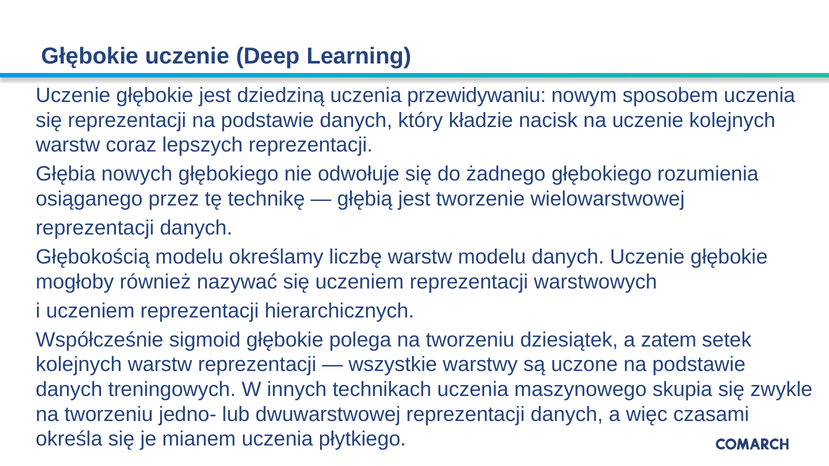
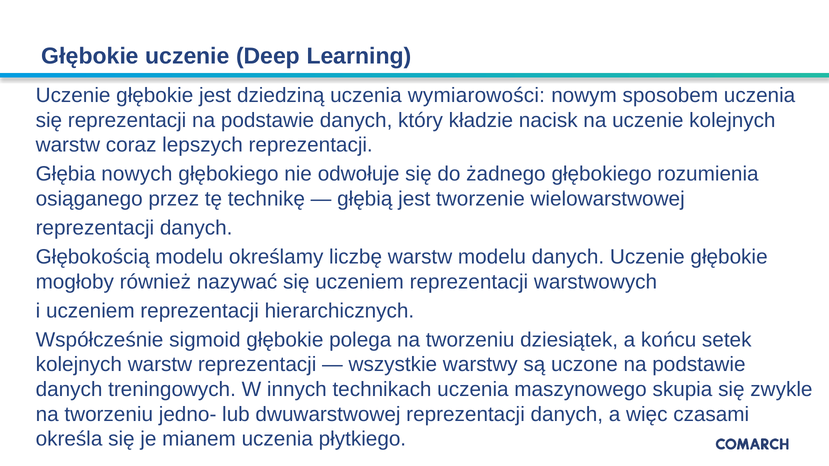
przewidywaniu: przewidywaniu -> wymiarowości (476, 95)
zatem: zatem -> końcu (669, 340)
